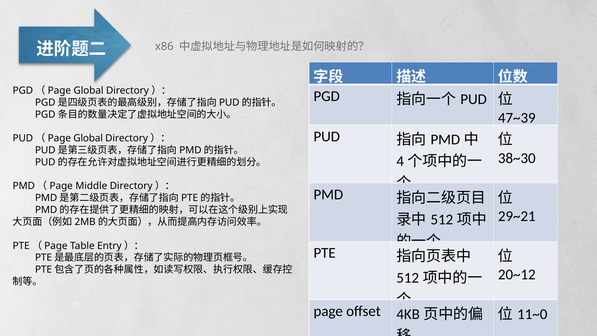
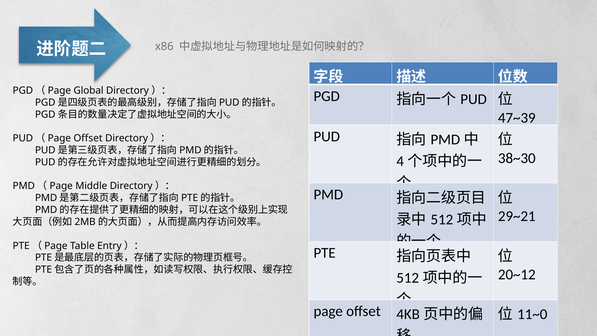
PUD（Page Global: Global -> Offset (88, 138)
